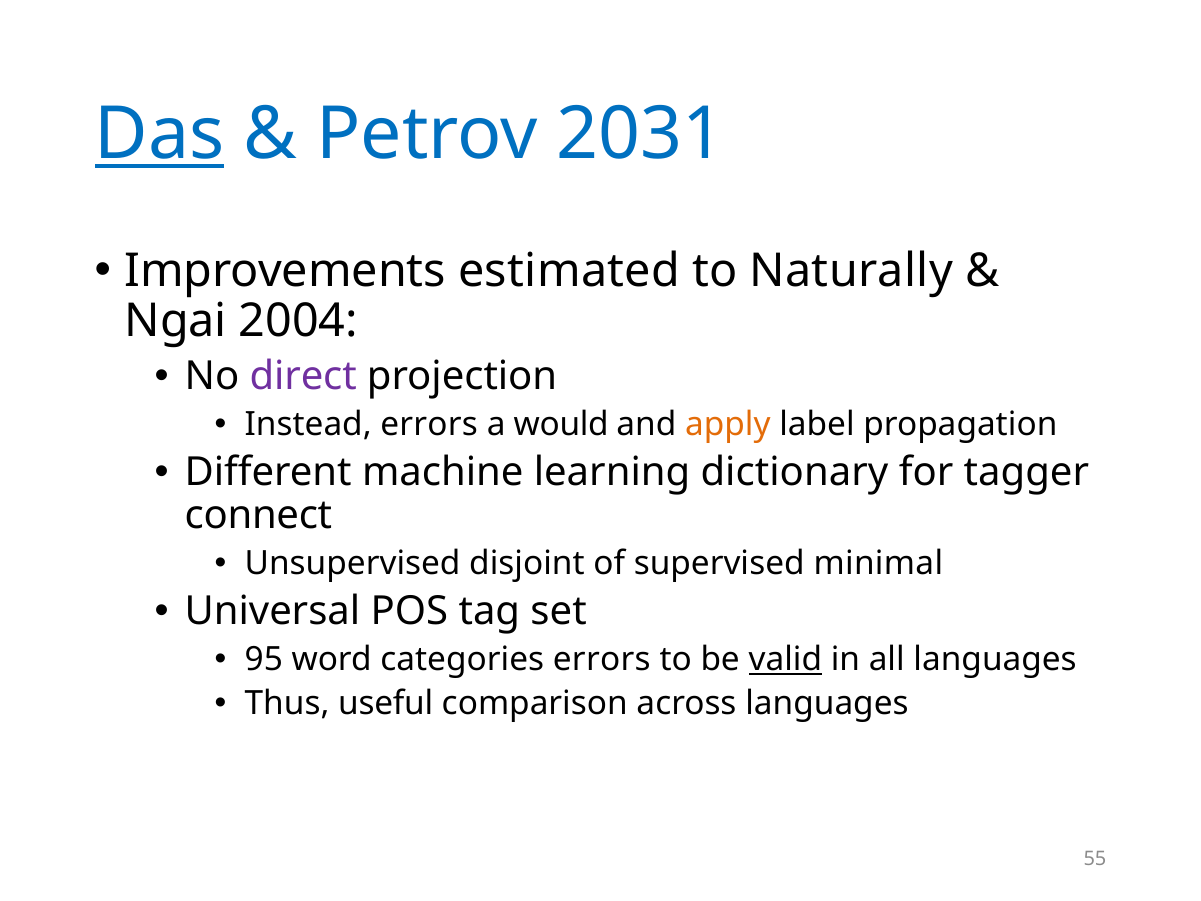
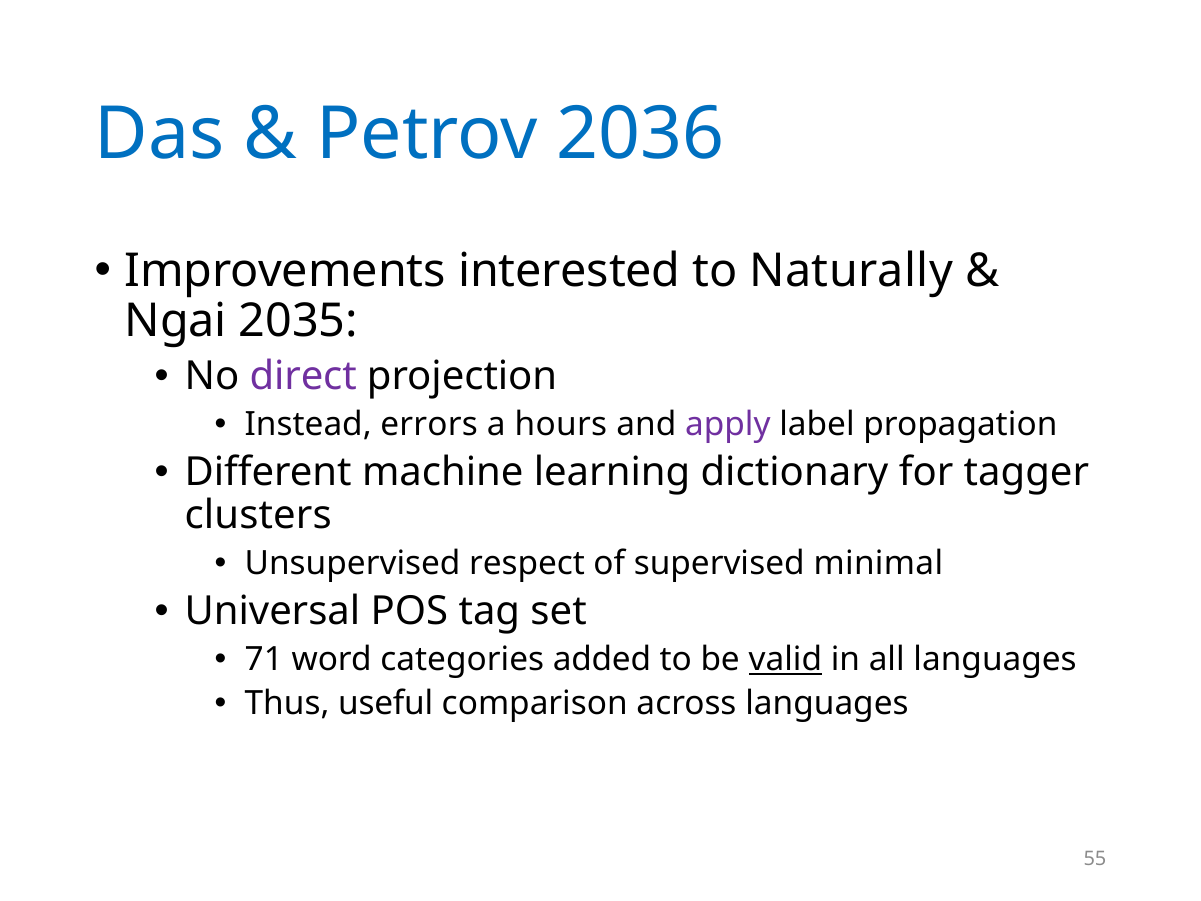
Das underline: present -> none (159, 135)
2031: 2031 -> 2036 (641, 135)
estimated: estimated -> interested (569, 271)
2004: 2004 -> 2035 (298, 321)
would: would -> hours (561, 424)
apply colour: orange -> purple (728, 424)
connect: connect -> clusters (258, 516)
disjoint: disjoint -> respect (527, 563)
95: 95 -> 71 (264, 659)
categories errors: errors -> added (602, 659)
